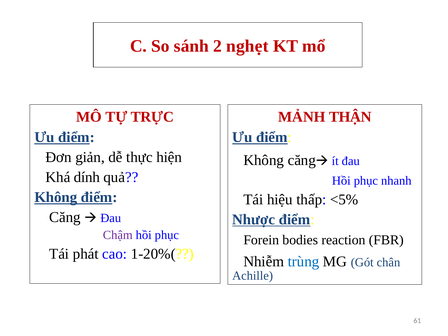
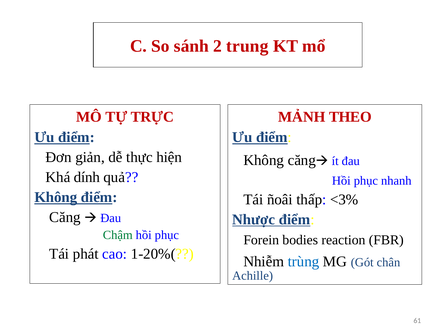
nghẹt: nghẹt -> trung (247, 46)
THẬN: THẬN -> THEO (350, 117)
hiệu: hiệu -> ñoâi (280, 199)
<5%: <5% -> <3% (344, 199)
Chậm colour: purple -> green (118, 235)
